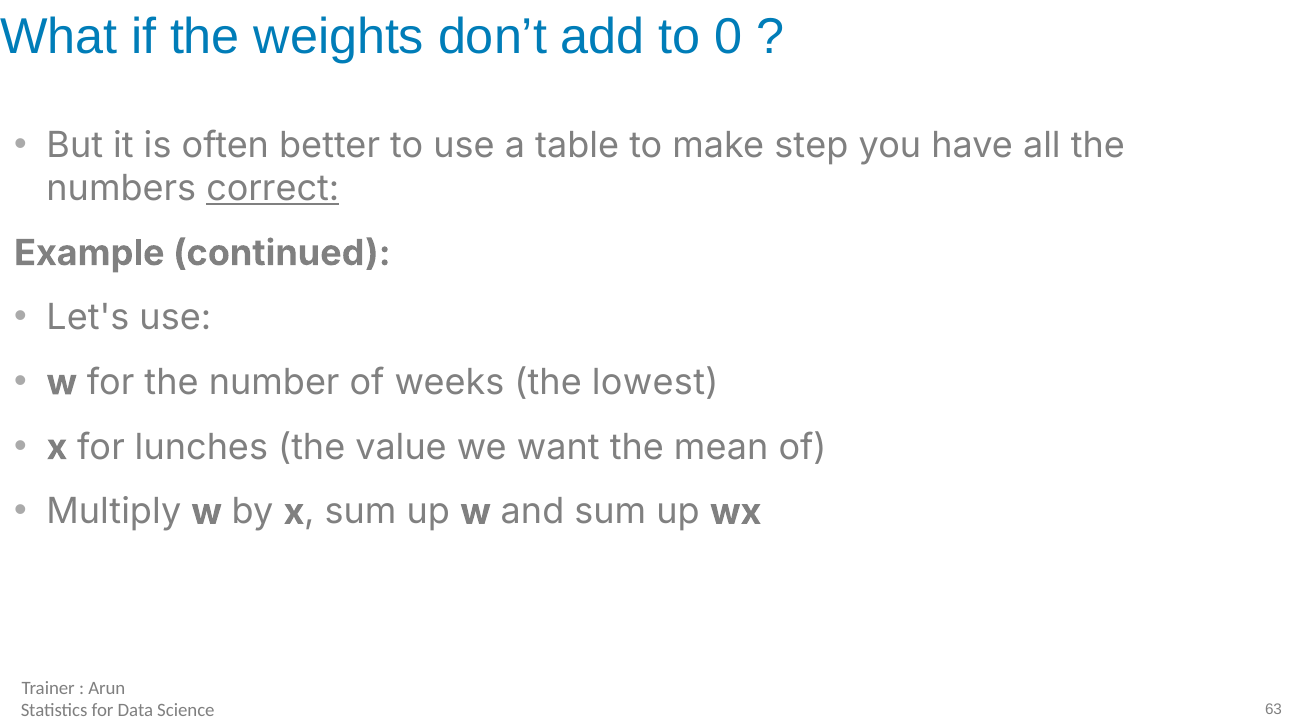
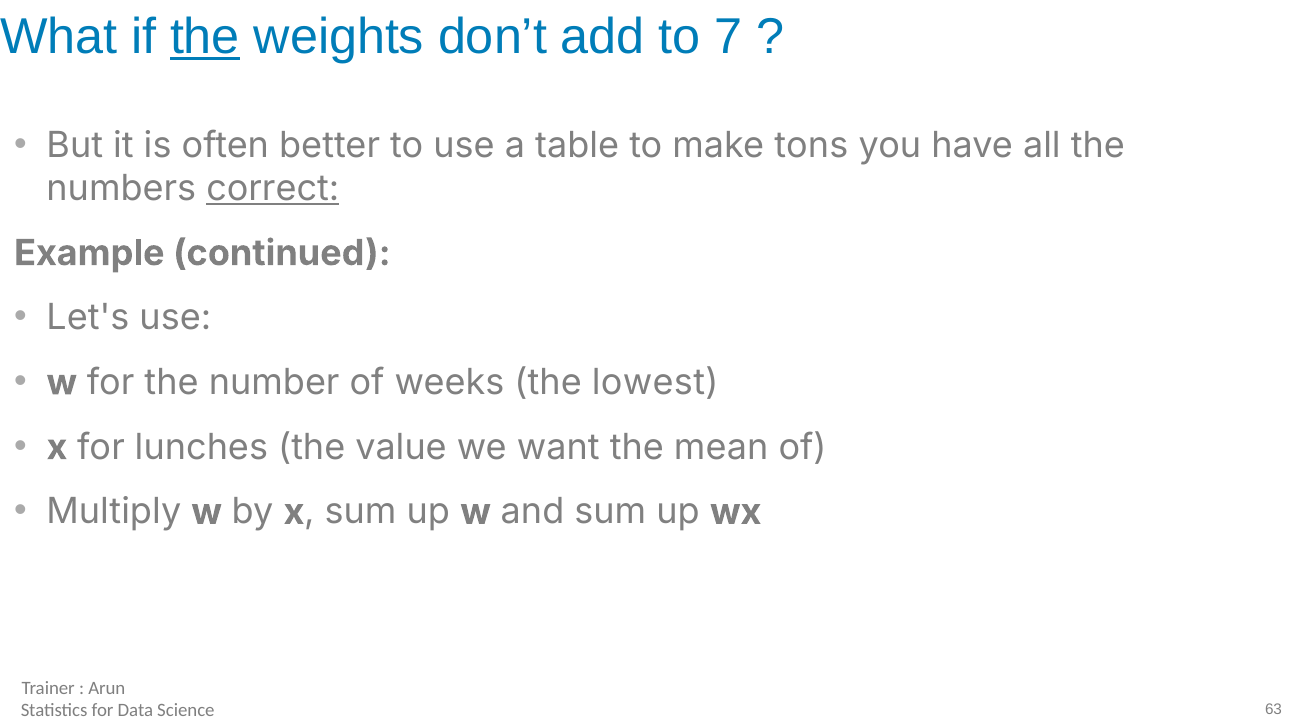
the underline: none -> present (205, 37)
0: 0 -> 7 (729, 37)
step: step -> tons (811, 145)
